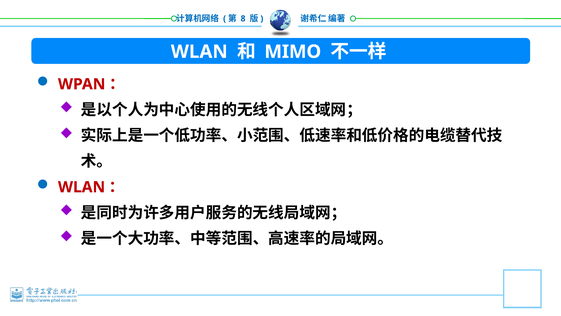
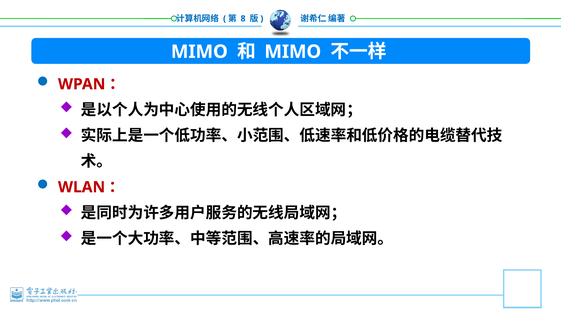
WLAN: WLAN -> MIMO (199, 52)
